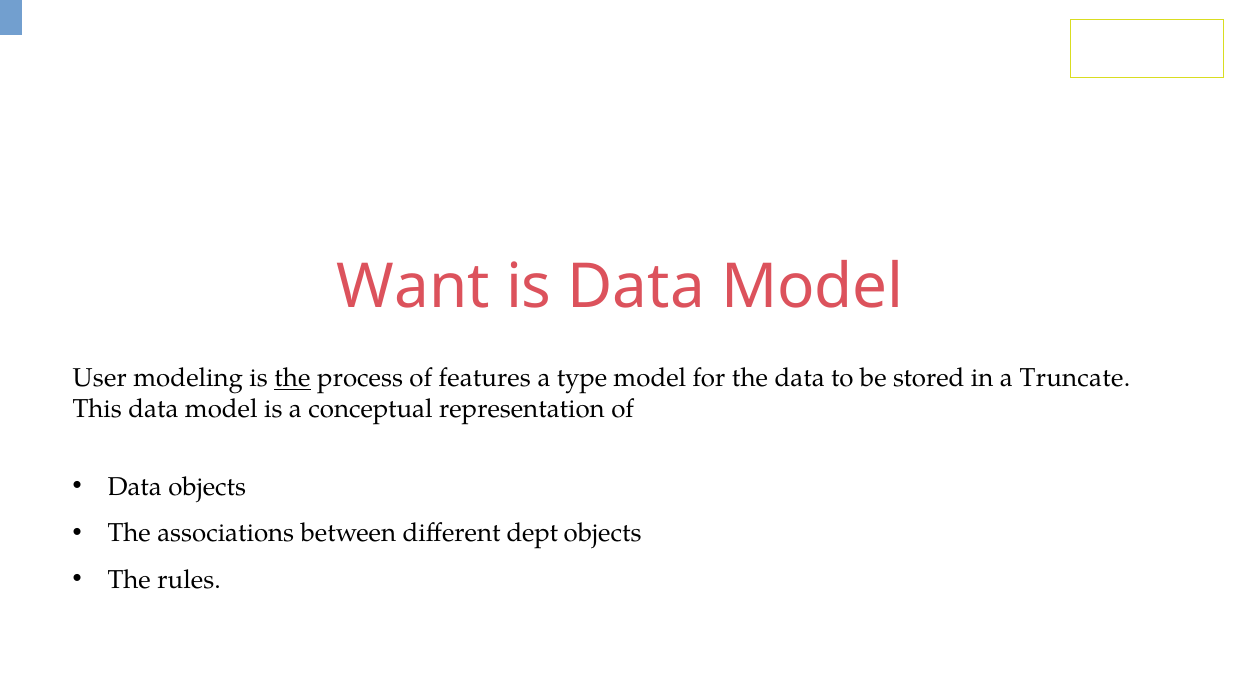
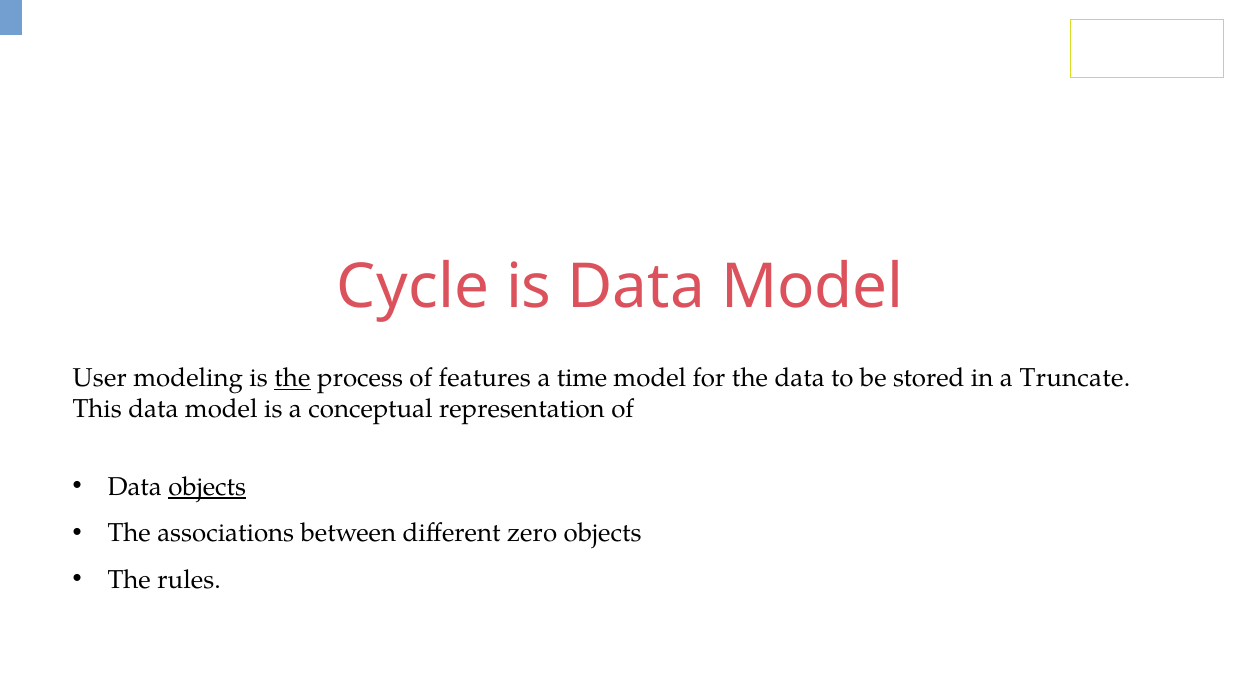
Want: Want -> Cycle (413, 287)
type: type -> time (582, 378)
objects underline: none -> present (207, 487)
dept: dept -> zero (532, 533)
